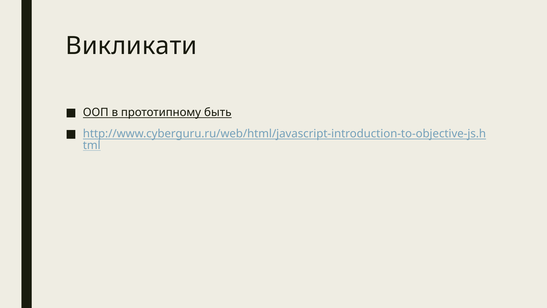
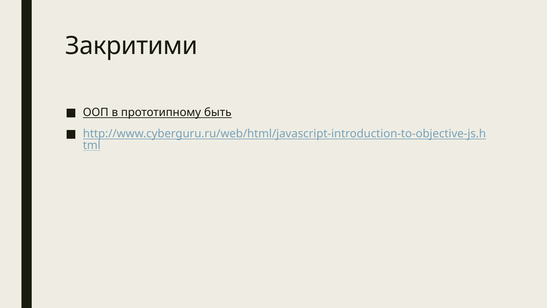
Викликати: Викликати -> Закритими (132, 46)
